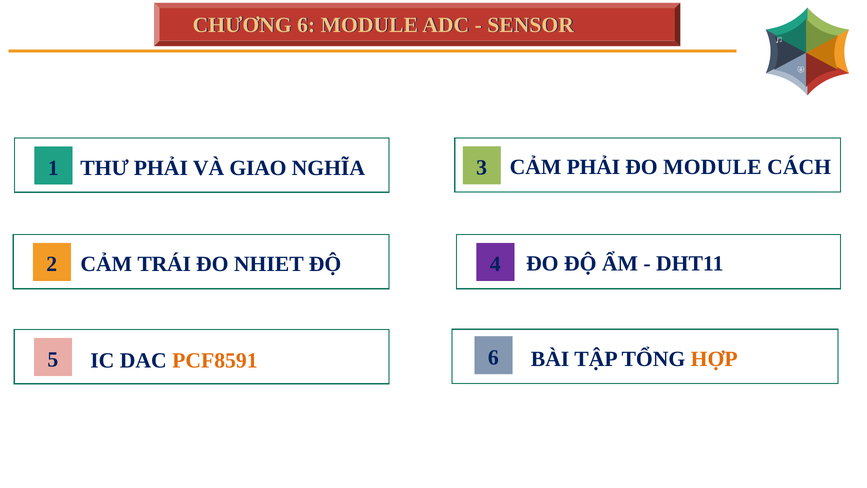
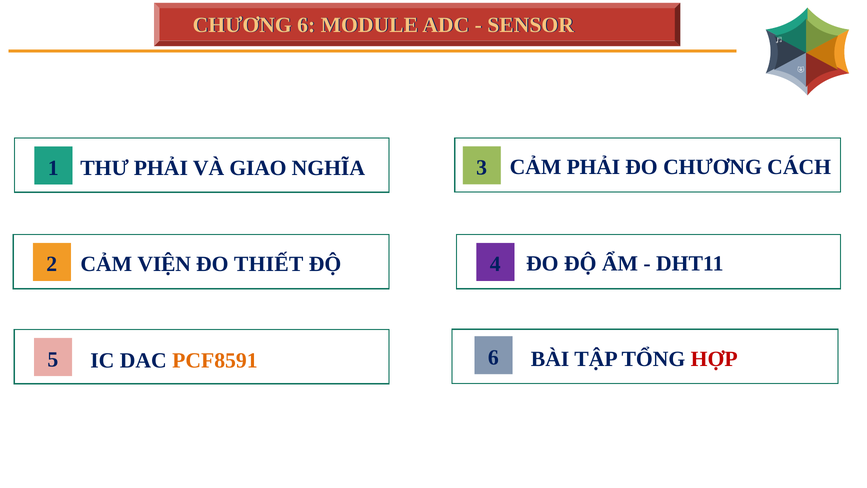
ĐO MODULE: MODULE -> CHƯƠNG (713, 167)
TRÁI: TRÁI -> VIỆN (164, 264)
NHIET: NHIET -> THIẾT (269, 264)
HỢP colour: orange -> red (714, 359)
